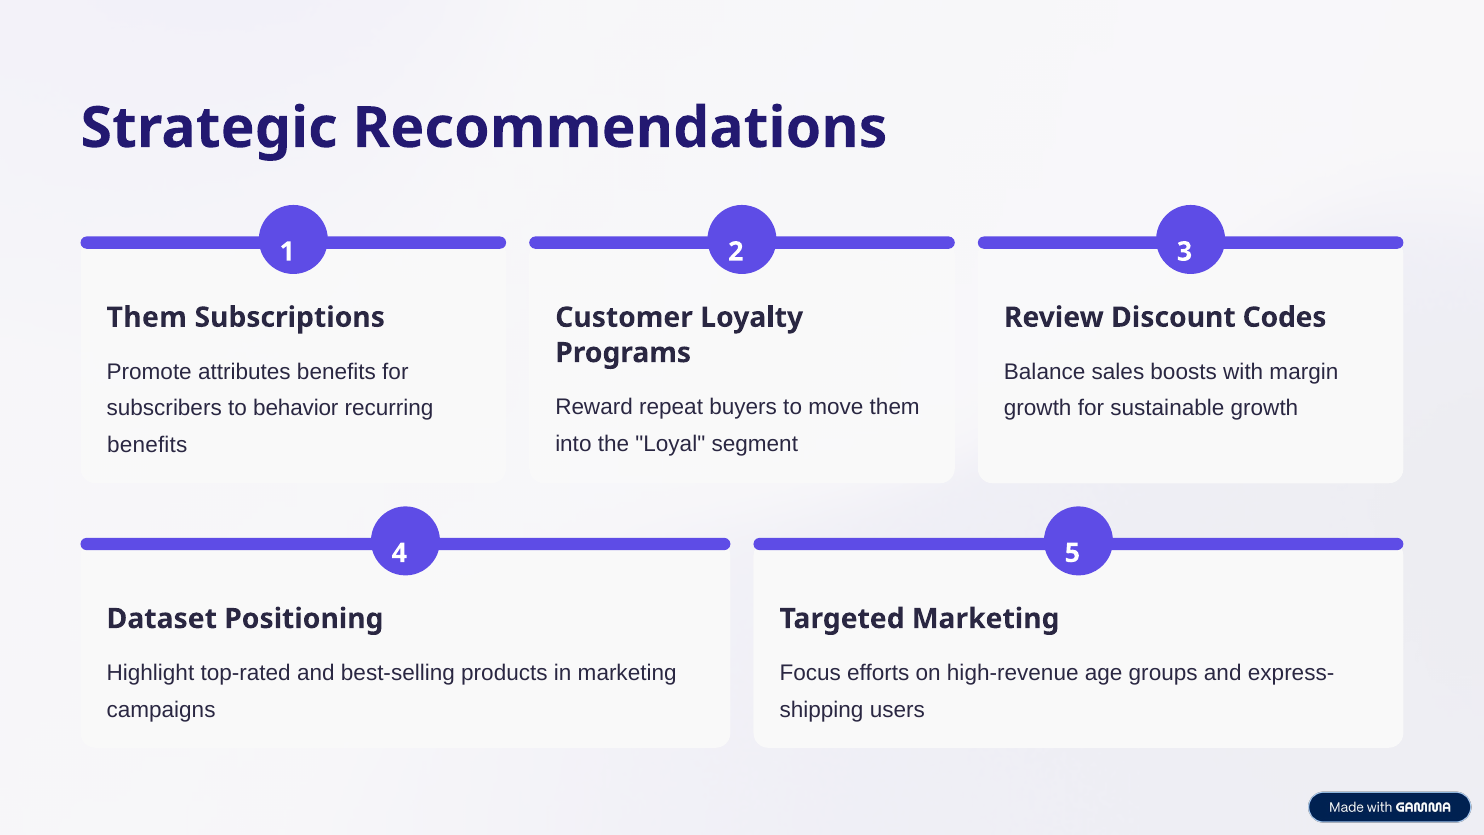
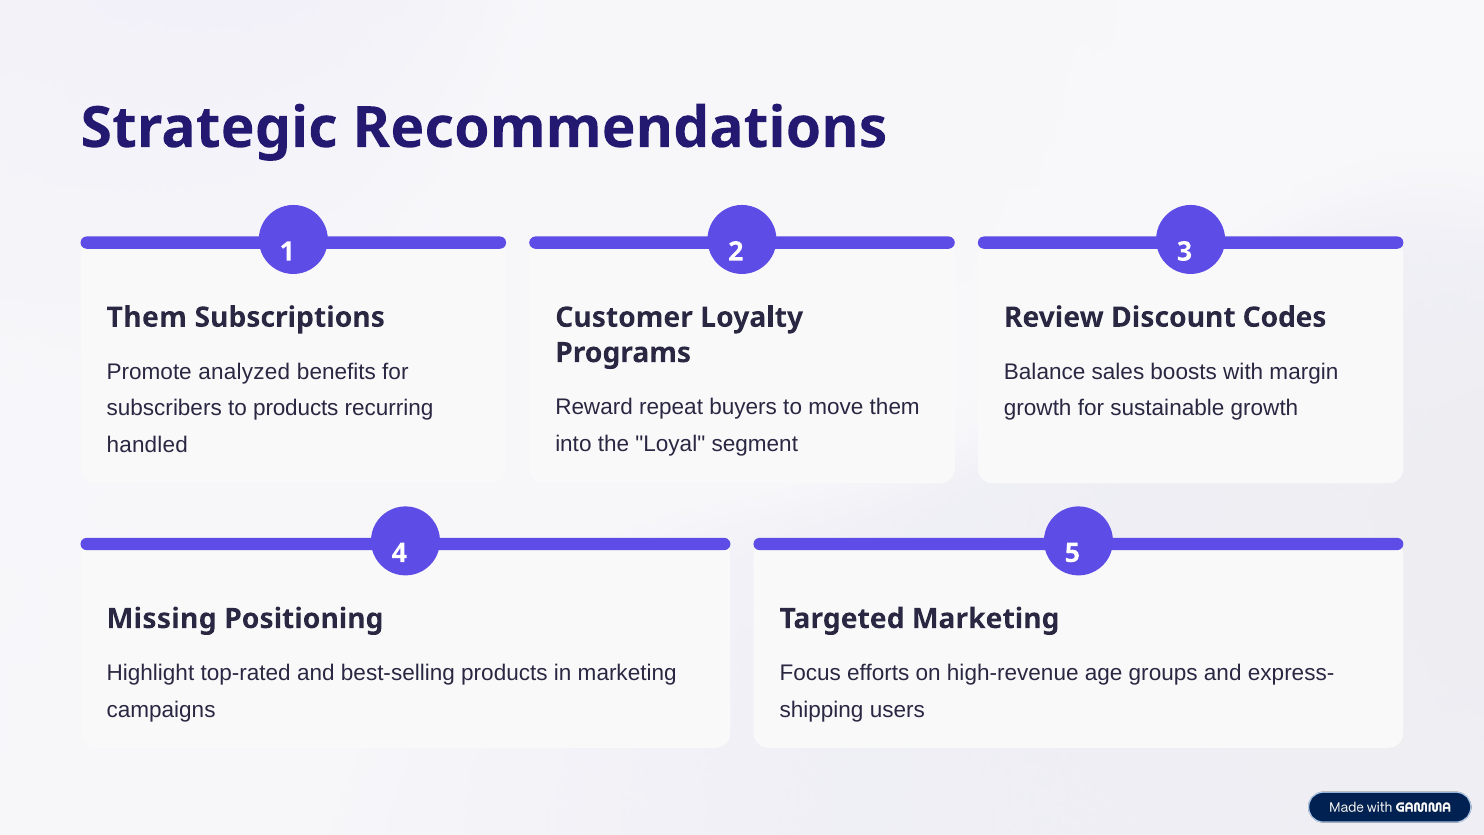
attributes: attributes -> analyzed (244, 371)
to behavior: behavior -> products (296, 408)
benefits: benefits -> handled (147, 445)
Dataset: Dataset -> Missing (162, 619)
